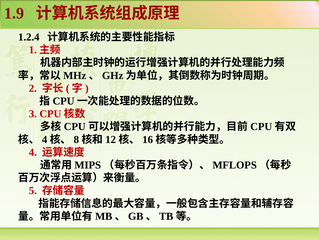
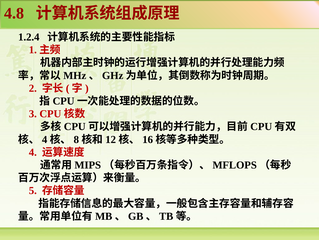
1.9: 1.9 -> 4.8 (14, 13)
